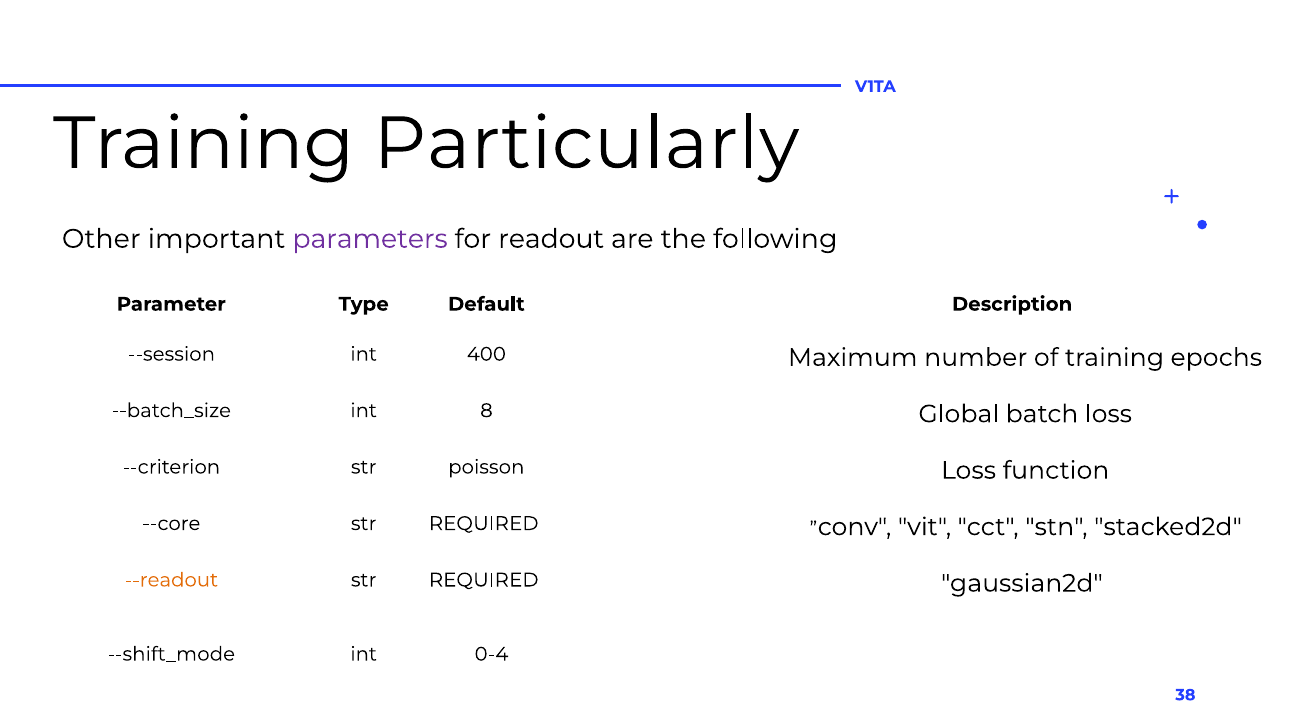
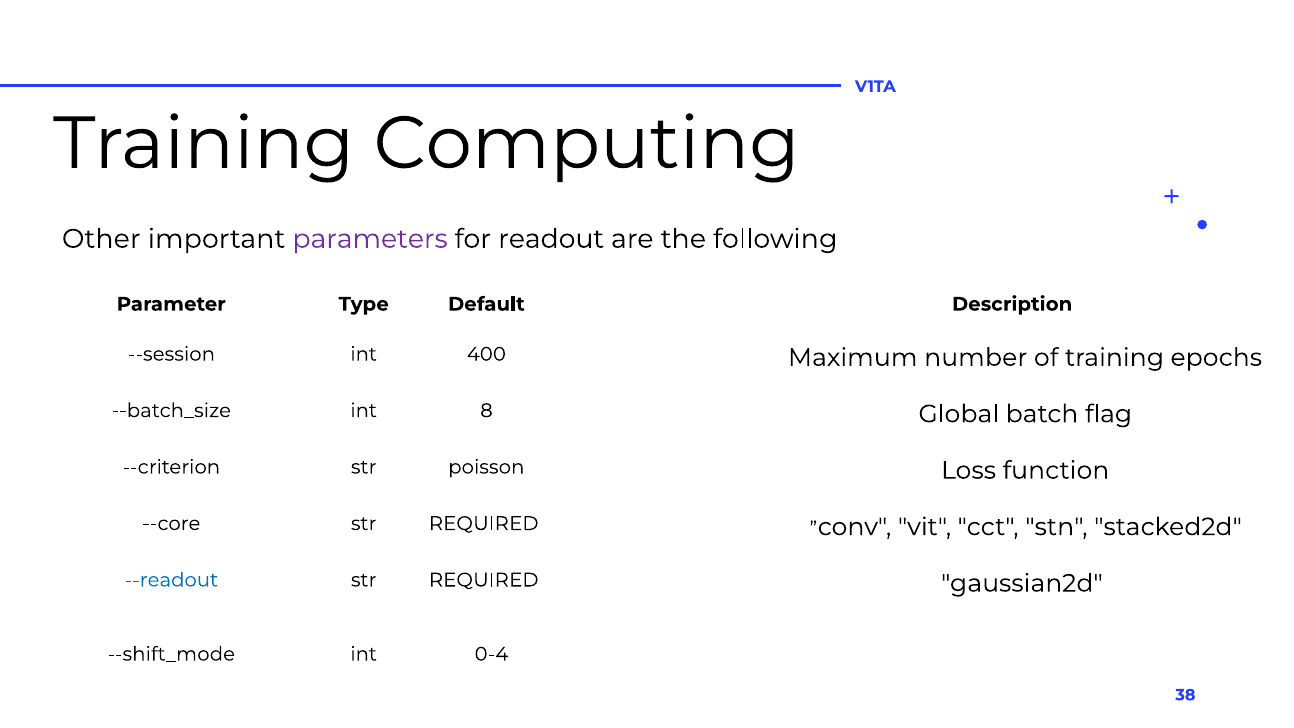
Particularly: Particularly -> Computing (587, 144)
batch loss: loss -> flag (1109, 414)
--readout colour: orange -> blue (171, 580)
